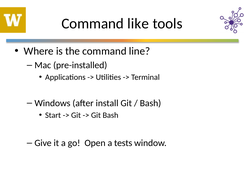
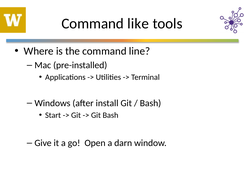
tests: tests -> darn (123, 143)
